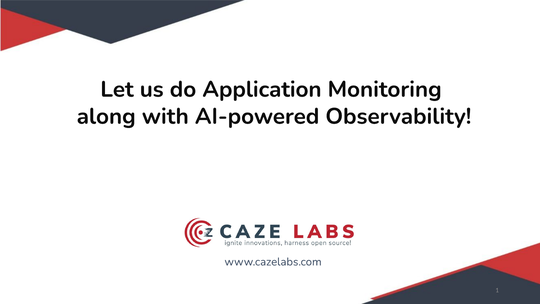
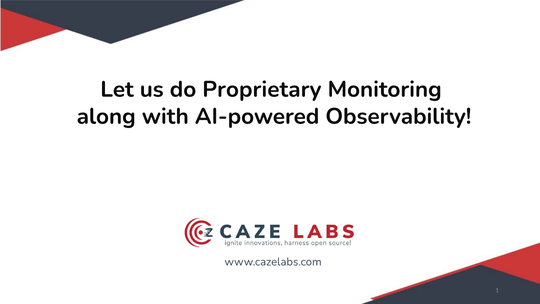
Application: Application -> Proprietary (262, 89)
